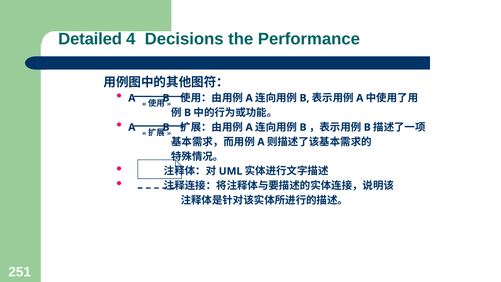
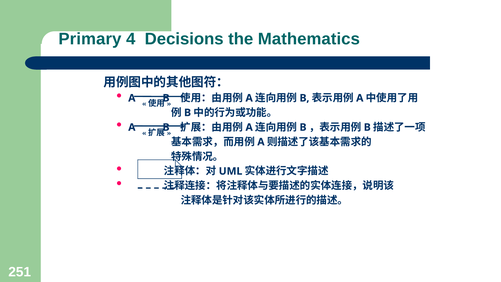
Detailed: Detailed -> Primary (90, 39)
Performance: Performance -> Mathematics (309, 39)
